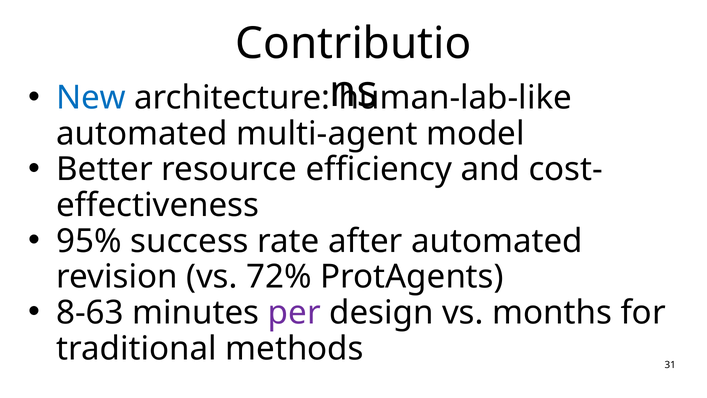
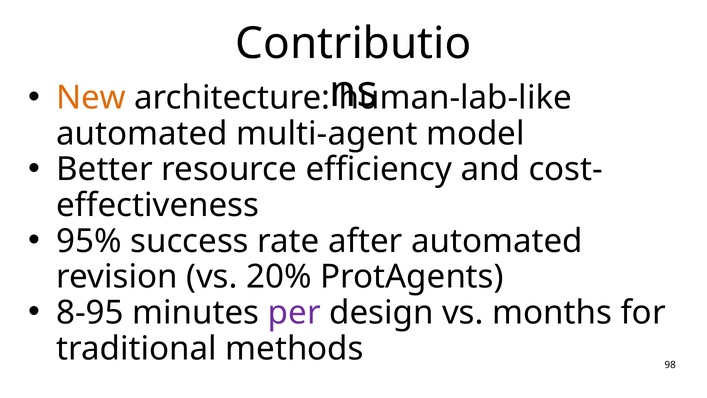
New colour: blue -> orange (91, 98)
72%: 72% -> 20% (279, 277)
8-63: 8-63 -> 8-95 (90, 313)
31: 31 -> 98 (670, 365)
